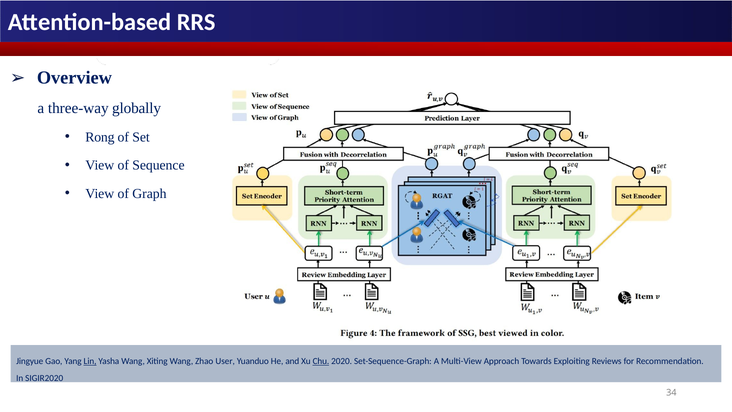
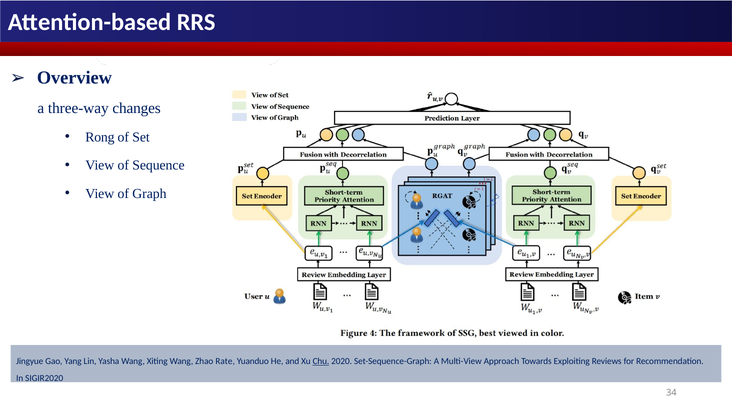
globally: globally -> changes (137, 108)
Lin underline: present -> none (90, 361)
User: User -> Rate (225, 361)
